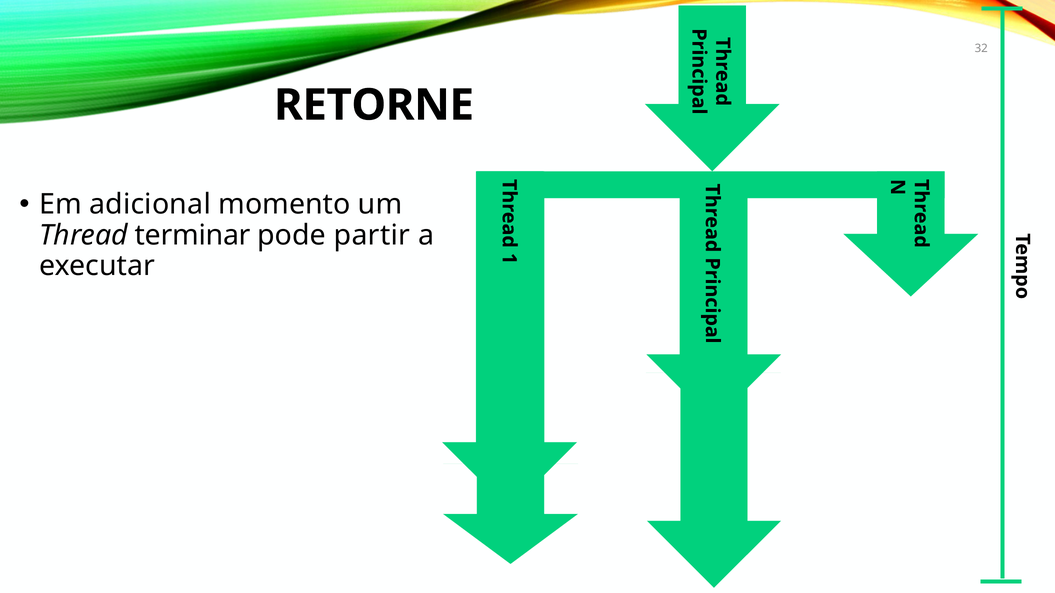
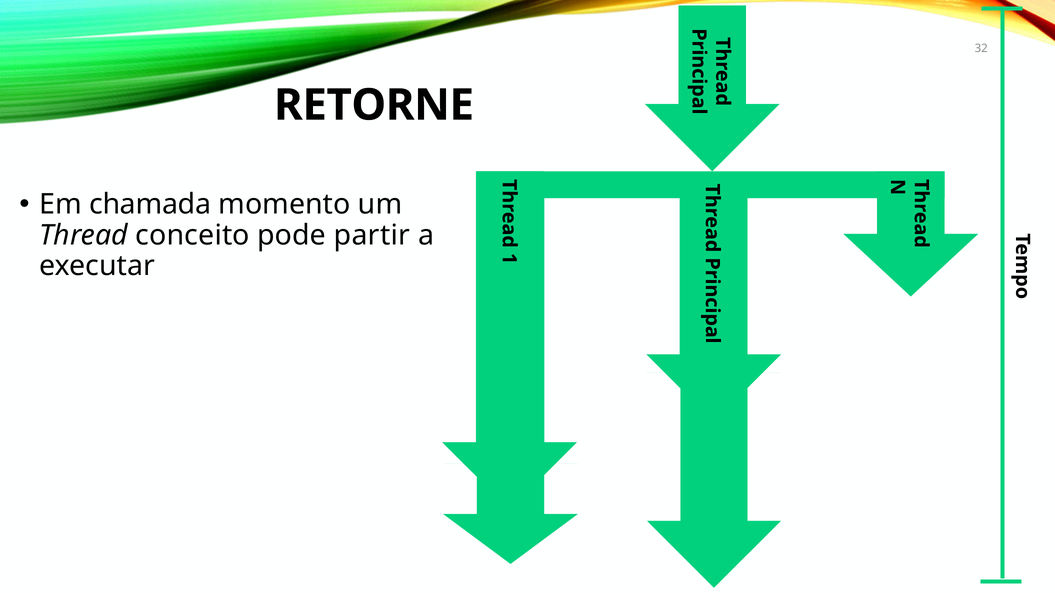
adicional: adicional -> chamada (150, 205)
terminar: terminar -> conceito (193, 235)
